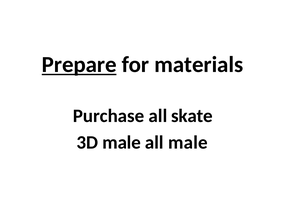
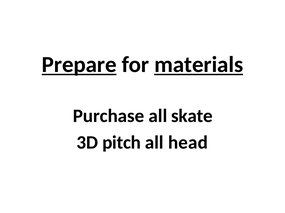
materials underline: none -> present (199, 65)
3D male: male -> pitch (122, 143)
all male: male -> head (188, 143)
